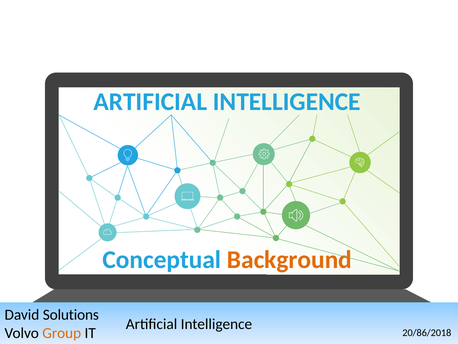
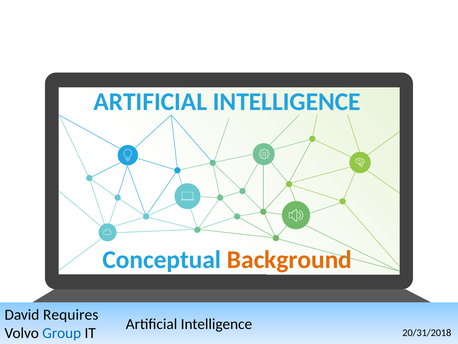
Solutions: Solutions -> Requires (71, 314)
Group colour: orange -> blue (62, 333)
20/86/2018: 20/86/2018 -> 20/31/2018 (427, 332)
